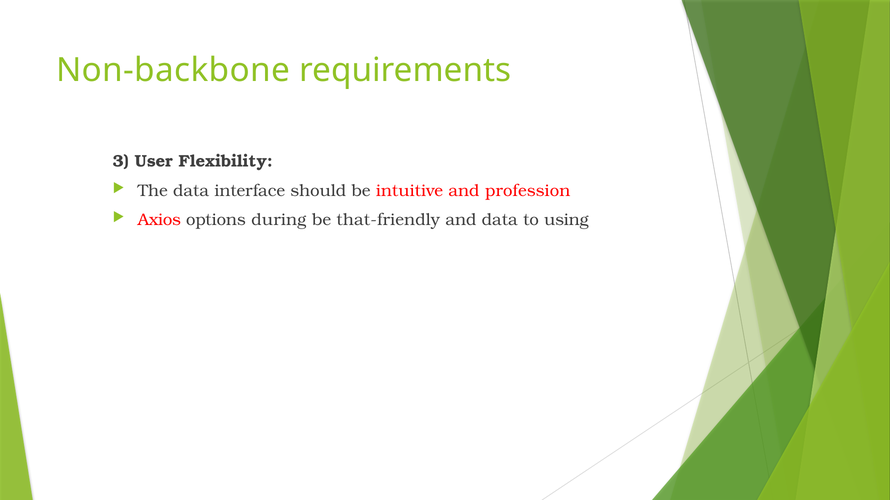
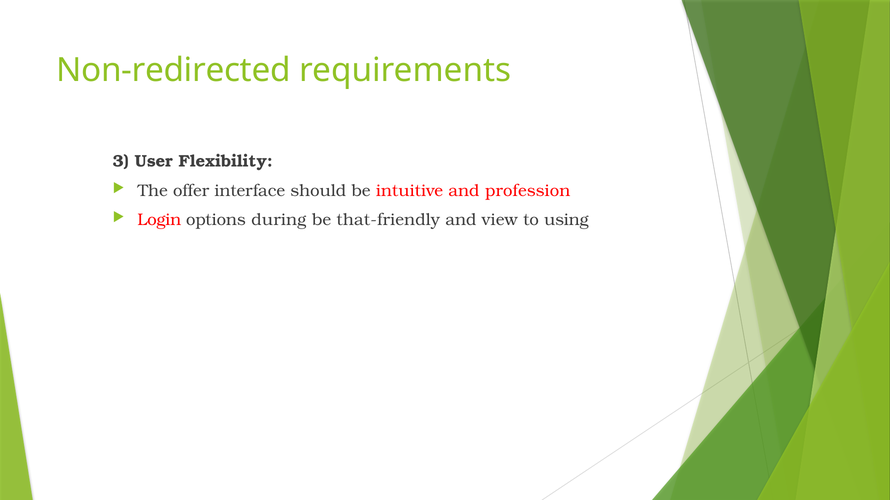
Non-backbone: Non-backbone -> Non-redirected (173, 70)
The data: data -> offer (191, 191)
Axios: Axios -> Login (159, 220)
and data: data -> view (500, 220)
